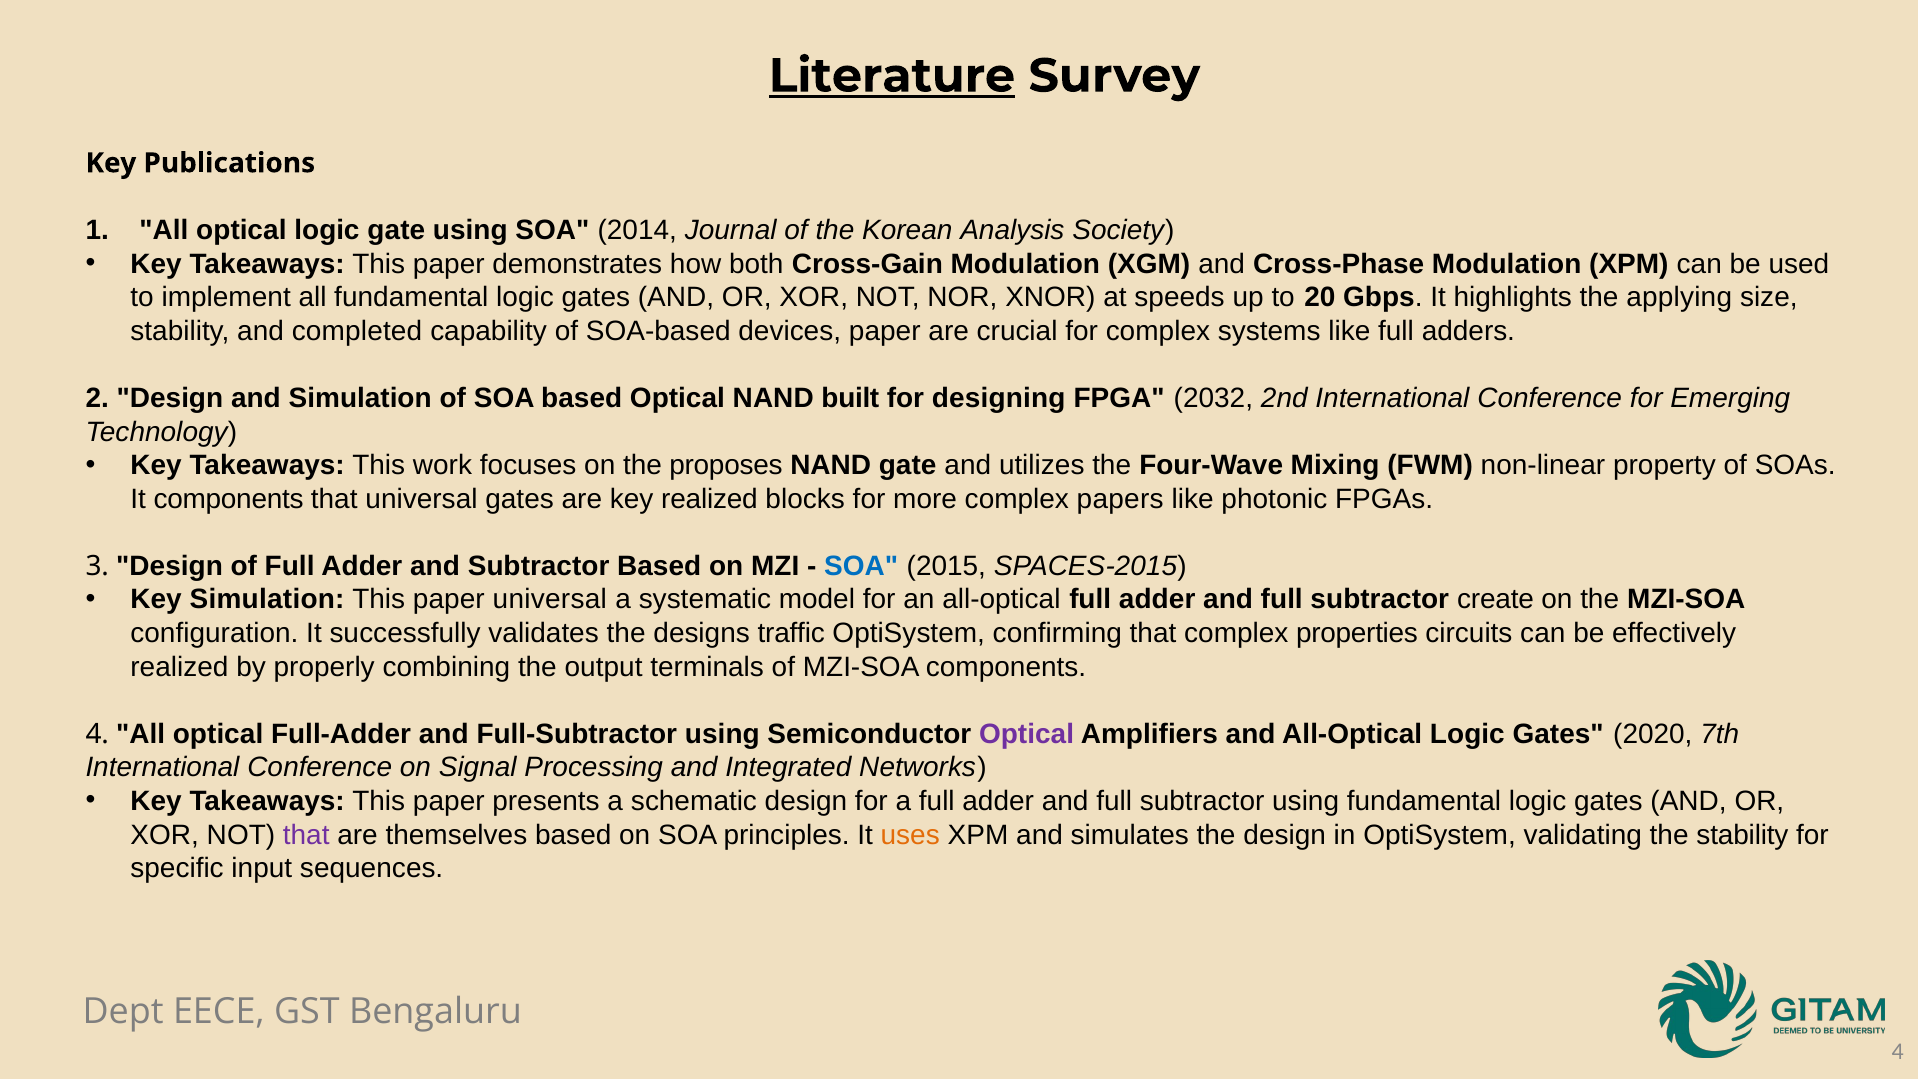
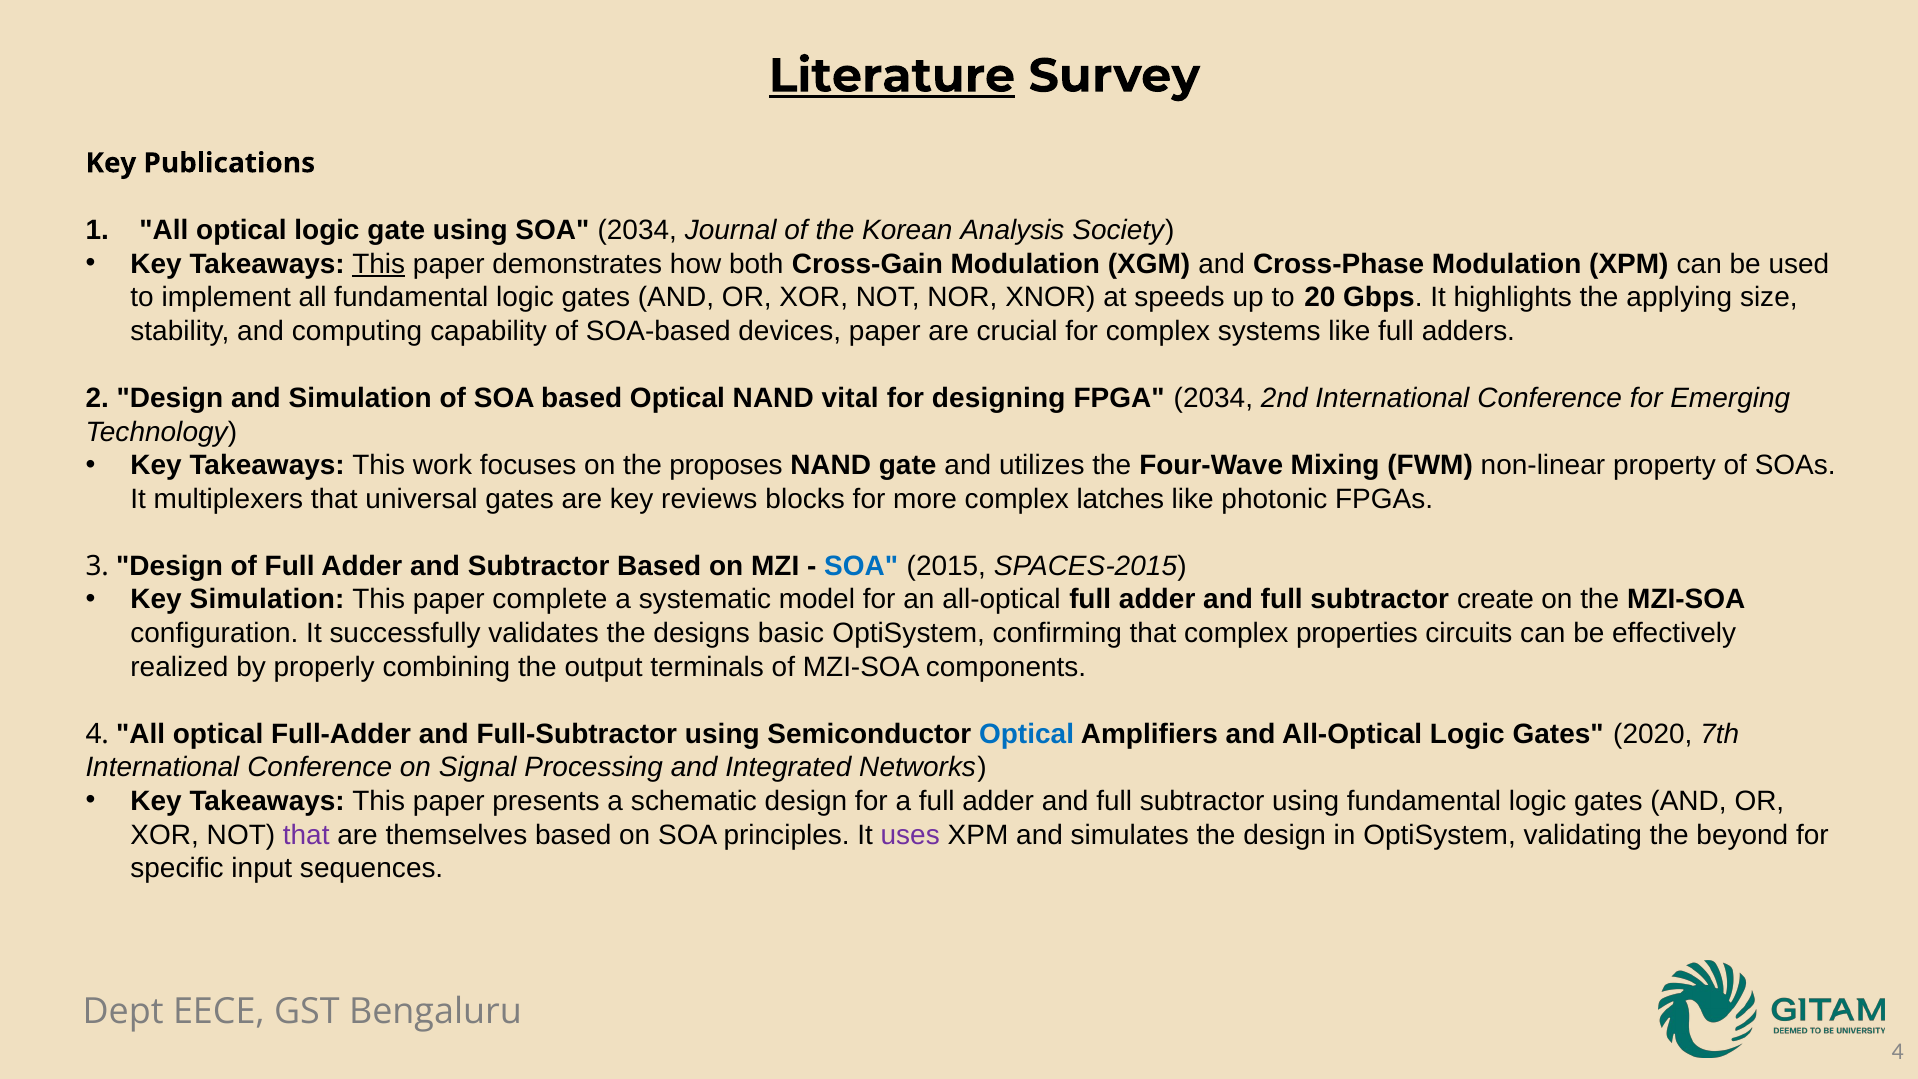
SOA 2014: 2014 -> 2034 (637, 230)
This underline: none -> present (379, 264)
completed: completed -> computing (357, 331)
built: built -> vital (850, 398)
FPGA 2032: 2032 -> 2034 (1213, 398)
It components: components -> multiplexers (228, 499)
key realized: realized -> reviews (709, 499)
papers: papers -> latches (1120, 499)
paper universal: universal -> complete (550, 600)
traffic: traffic -> basic (791, 633)
Optical colour: purple -> blue (1027, 734)
uses colour: orange -> purple (910, 835)
the stability: stability -> beyond (1742, 835)
